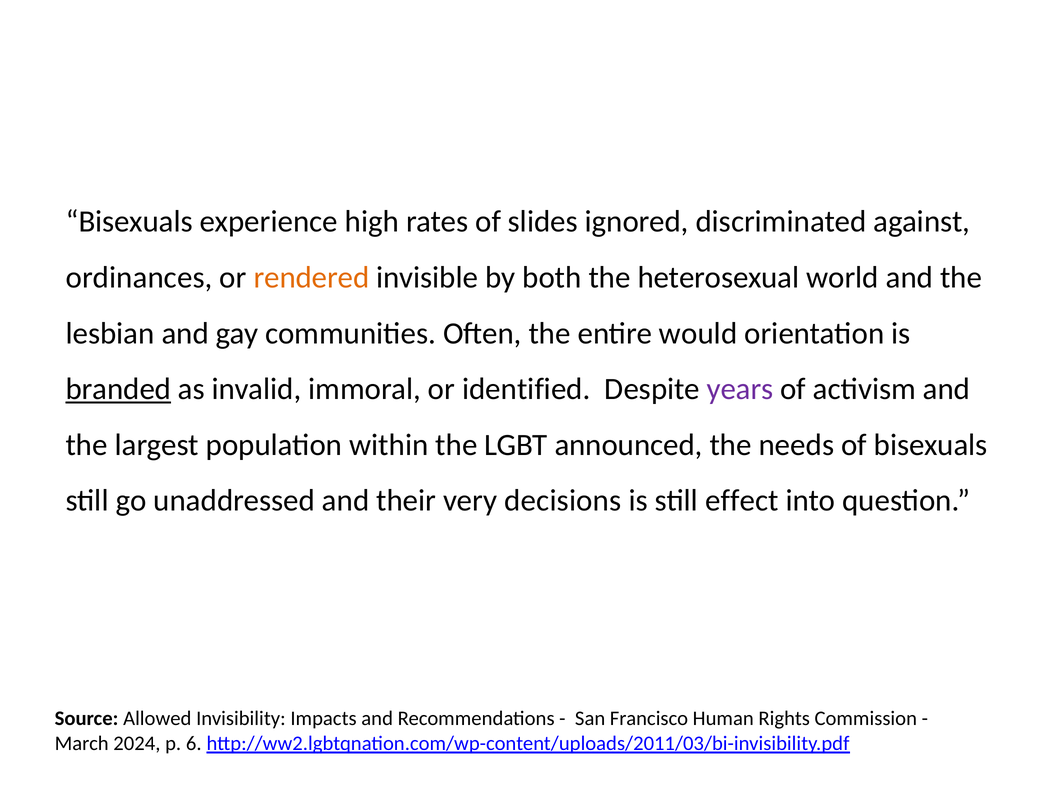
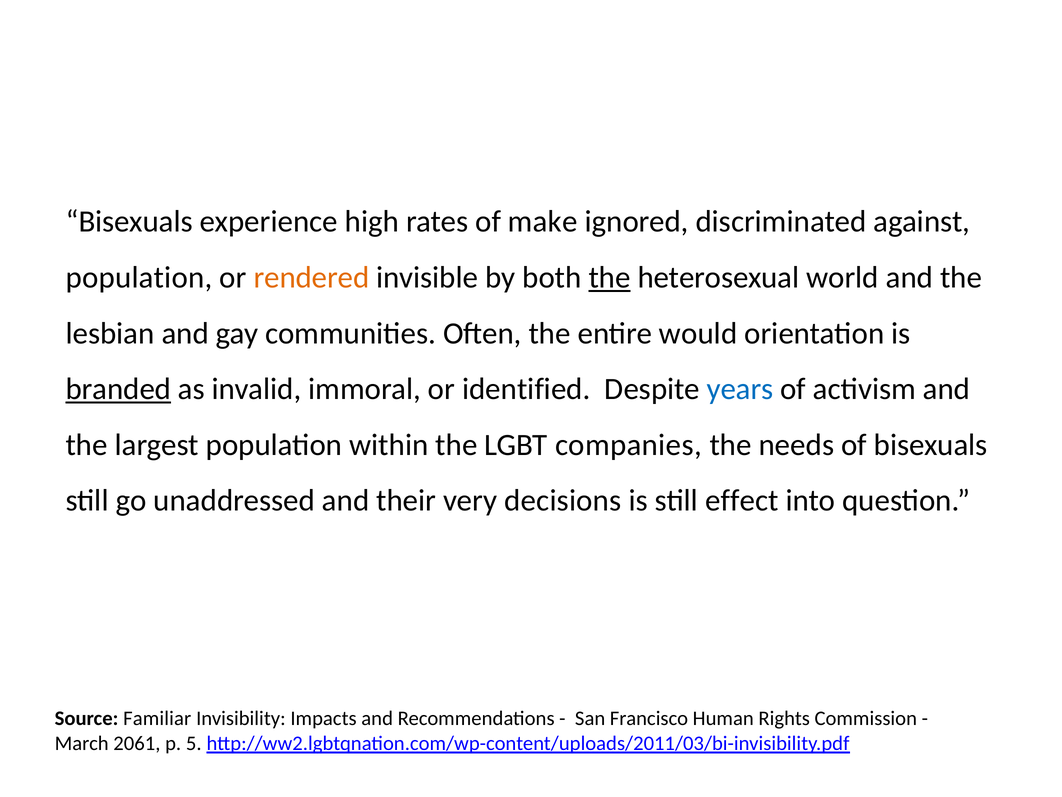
slides: slides -> make (543, 222)
ordinances: ordinances -> population (139, 277)
the underline: none -> present (610, 277)
years colour: purple -> blue (740, 389)
announced: announced -> companies (628, 445)
Allowed: Allowed -> Familiar (157, 718)
2024: 2024 -> 2061 (137, 743)
6: 6 -> 5 (194, 743)
